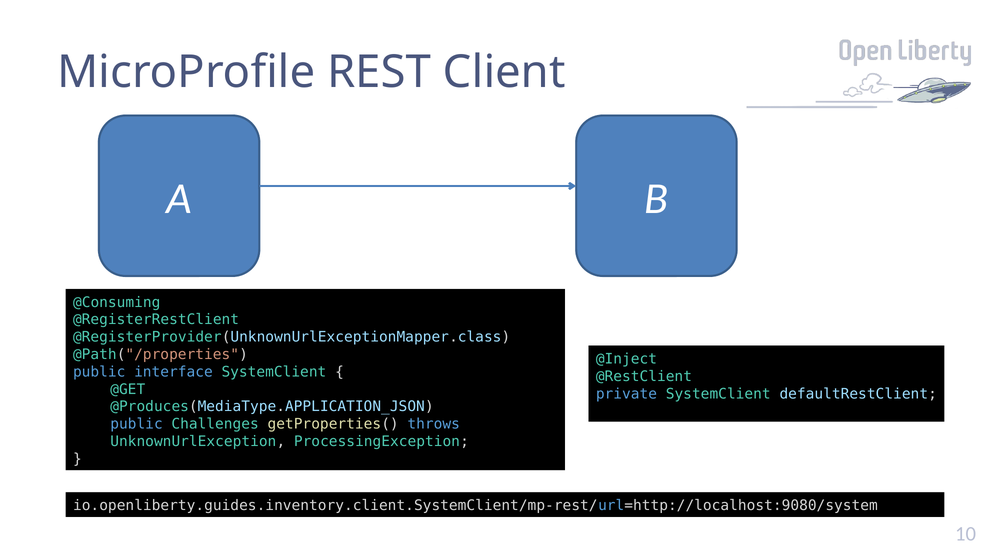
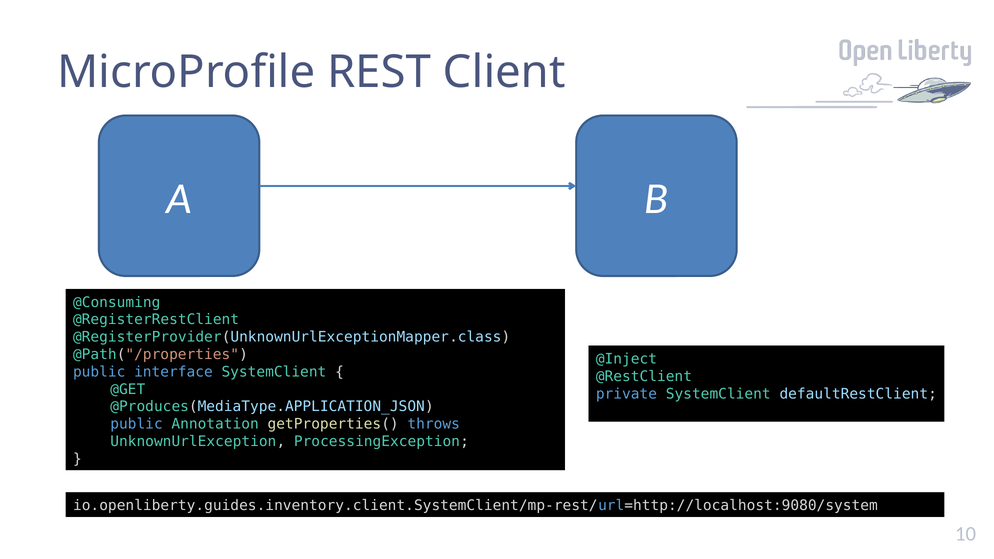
Challenges: Challenges -> Annotation (215, 424)
